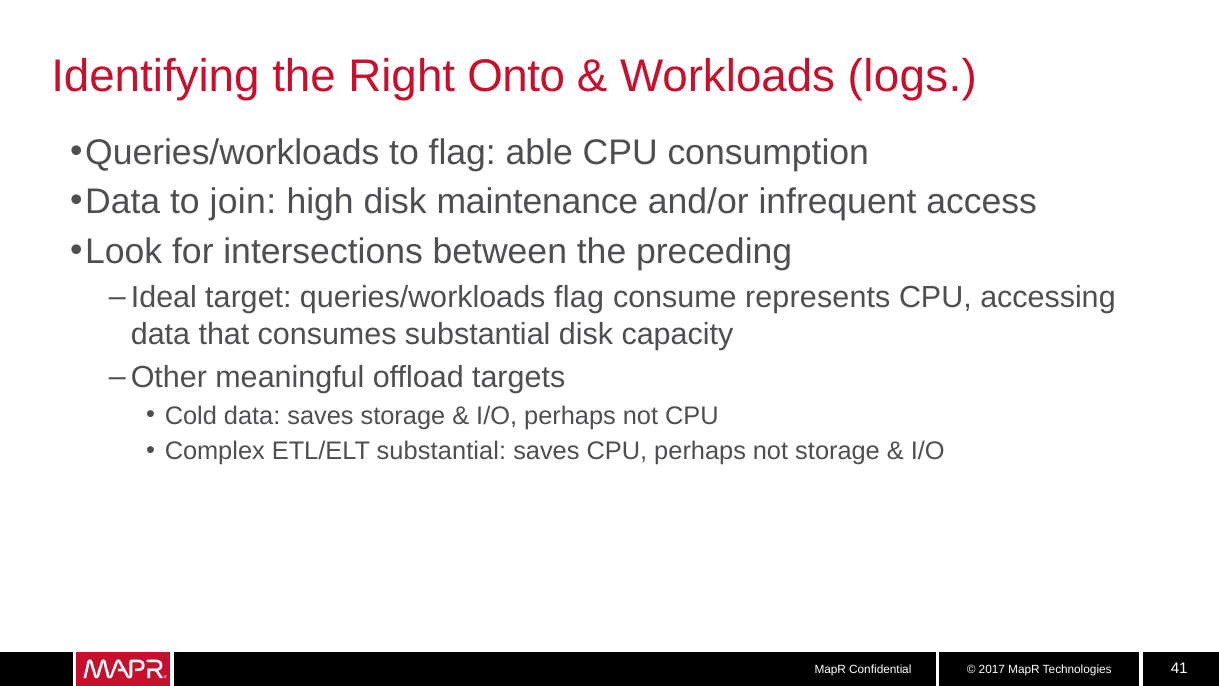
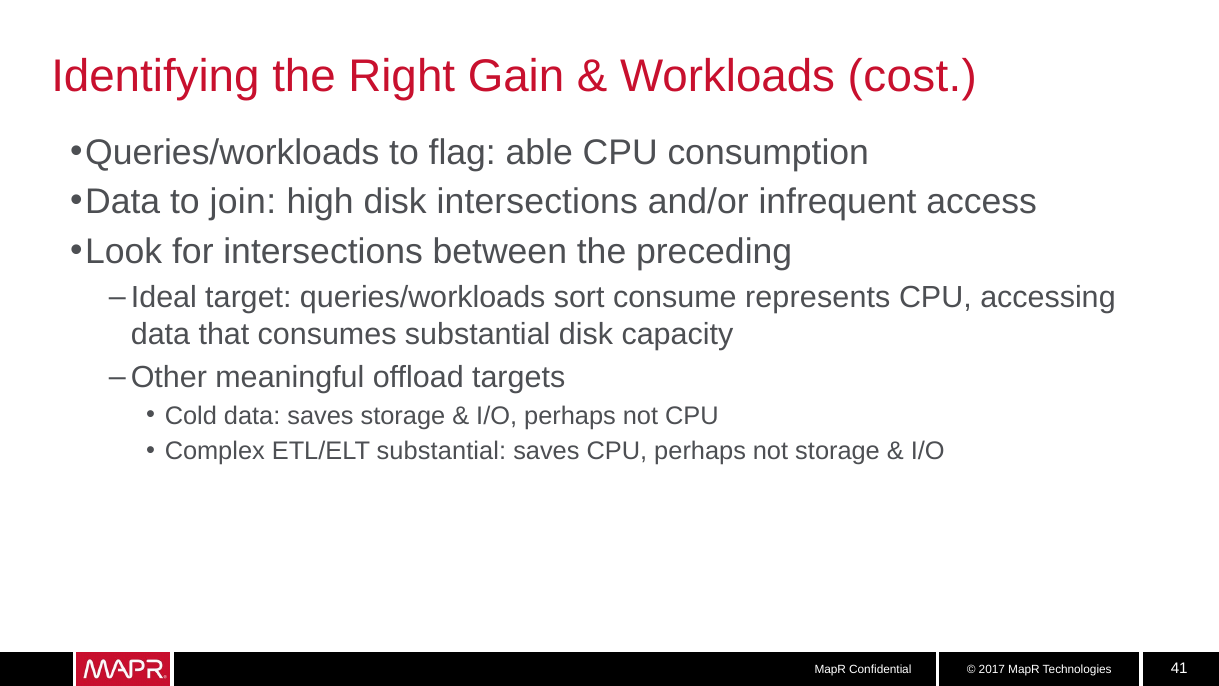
Onto: Onto -> Gain (516, 77)
logs: logs -> cost (912, 77)
disk maintenance: maintenance -> intersections (537, 202)
queries/workloads flag: flag -> sort (579, 298)
